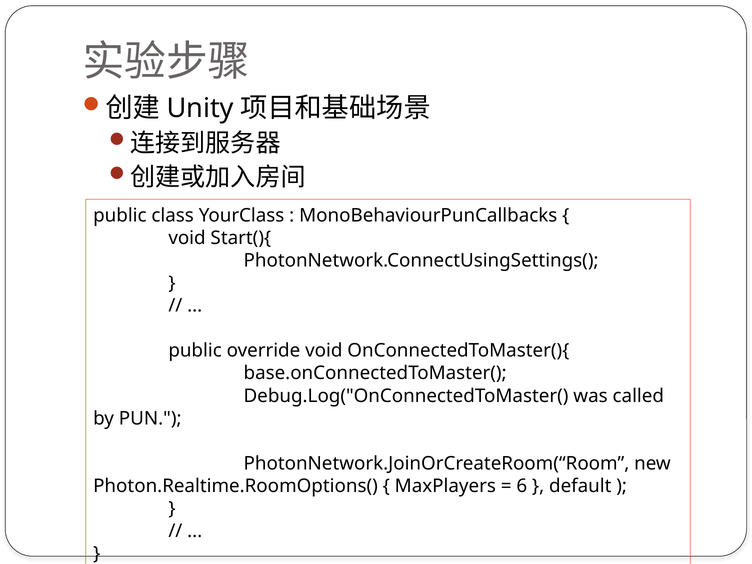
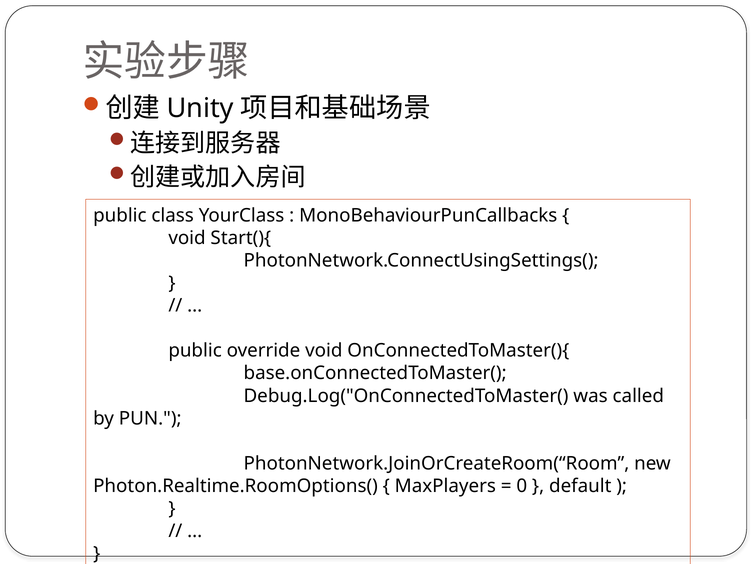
6: 6 -> 0 (522, 486)
